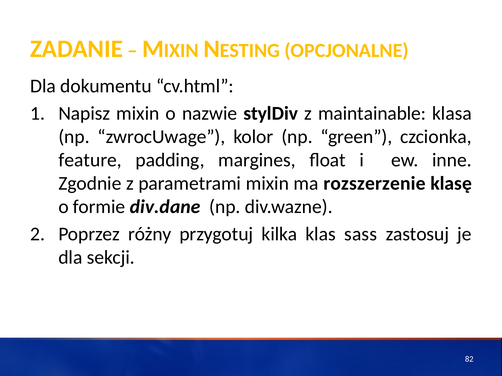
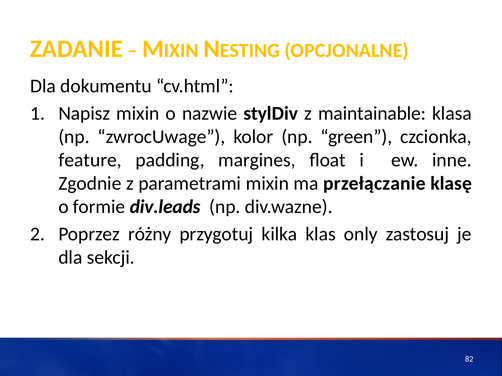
rozszerzenie: rozszerzenie -> przełączanie (374, 184)
div.dane: div.dane -> div.leads (165, 207)
sass: sass -> only (361, 234)
